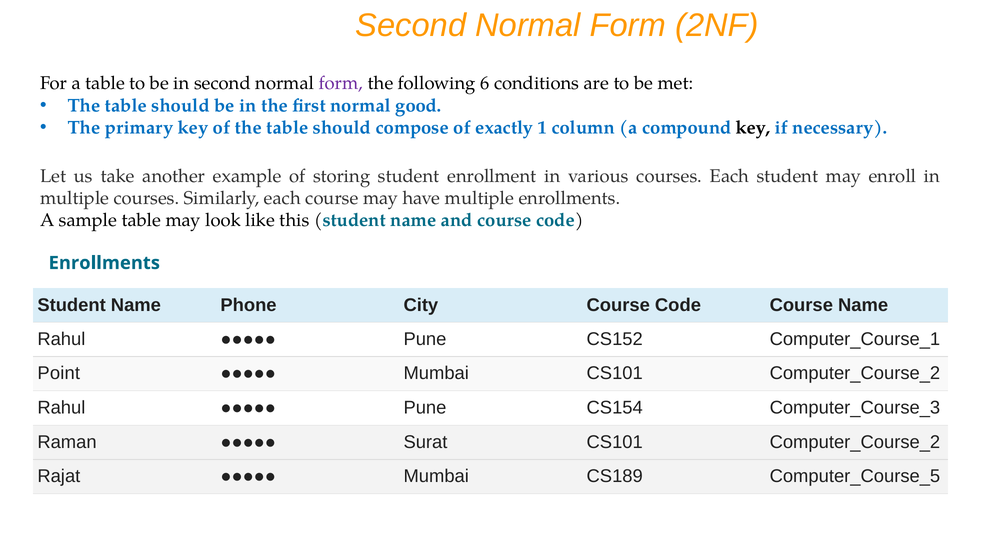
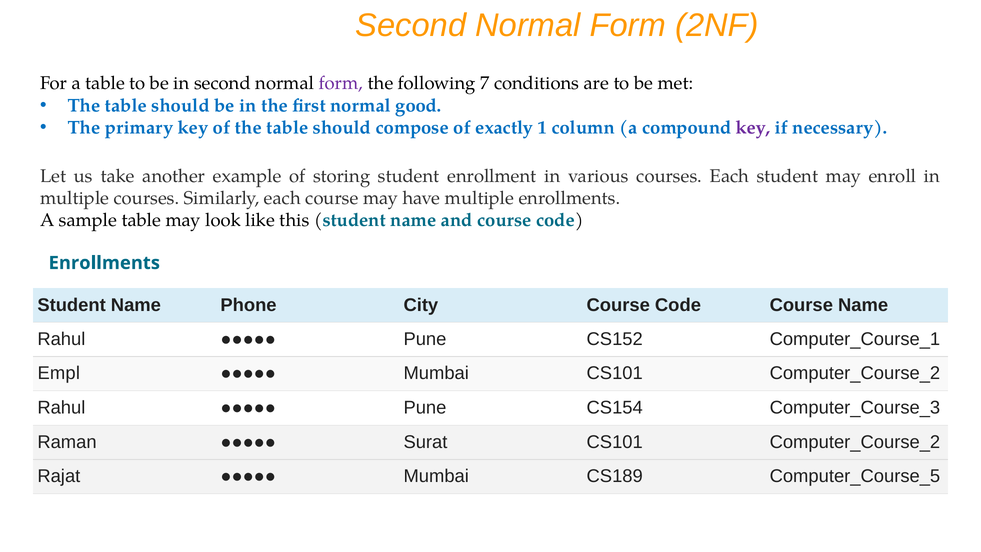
6: 6 -> 7 (485, 83)
key colour: black -> purple (753, 127)
Point: Point -> Empl (59, 373)
